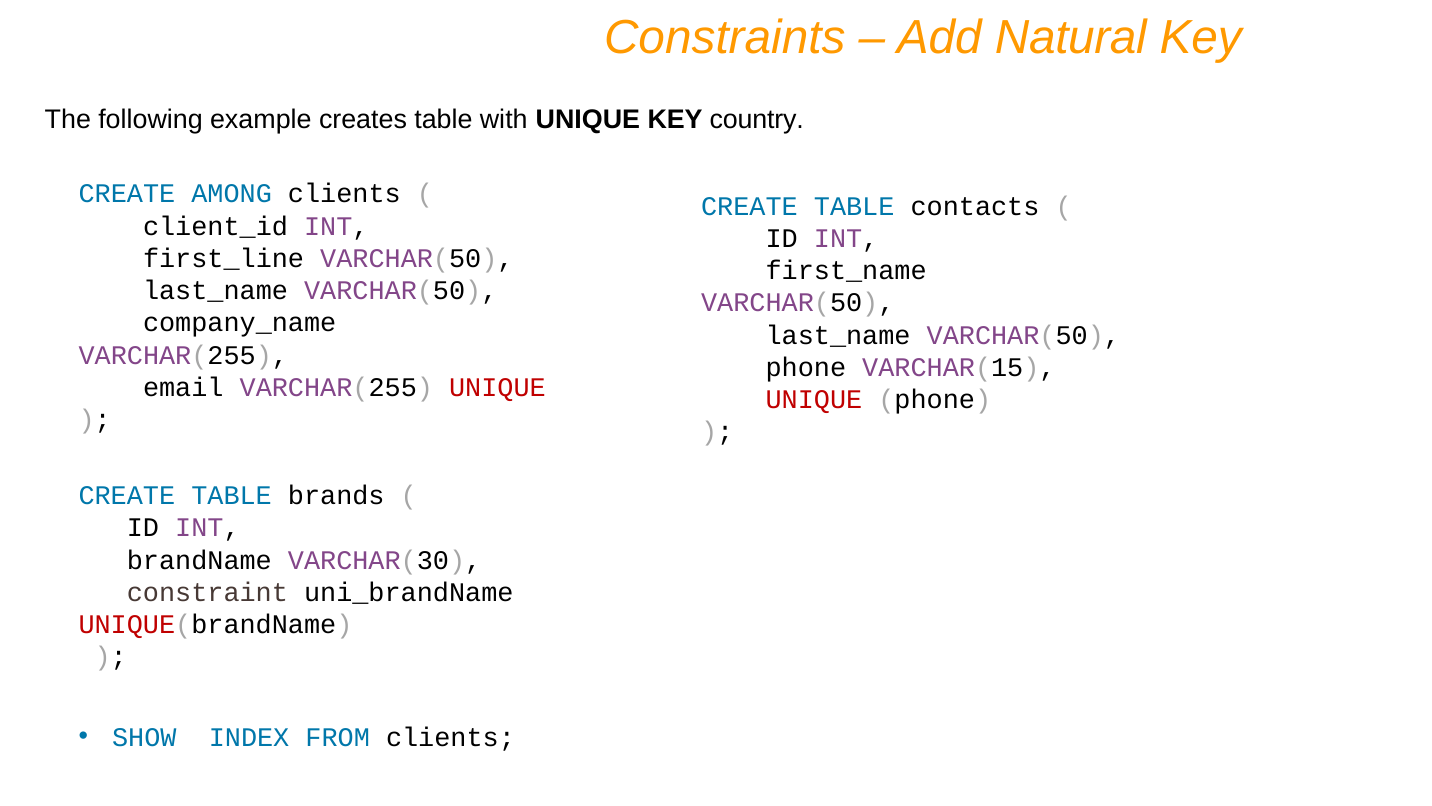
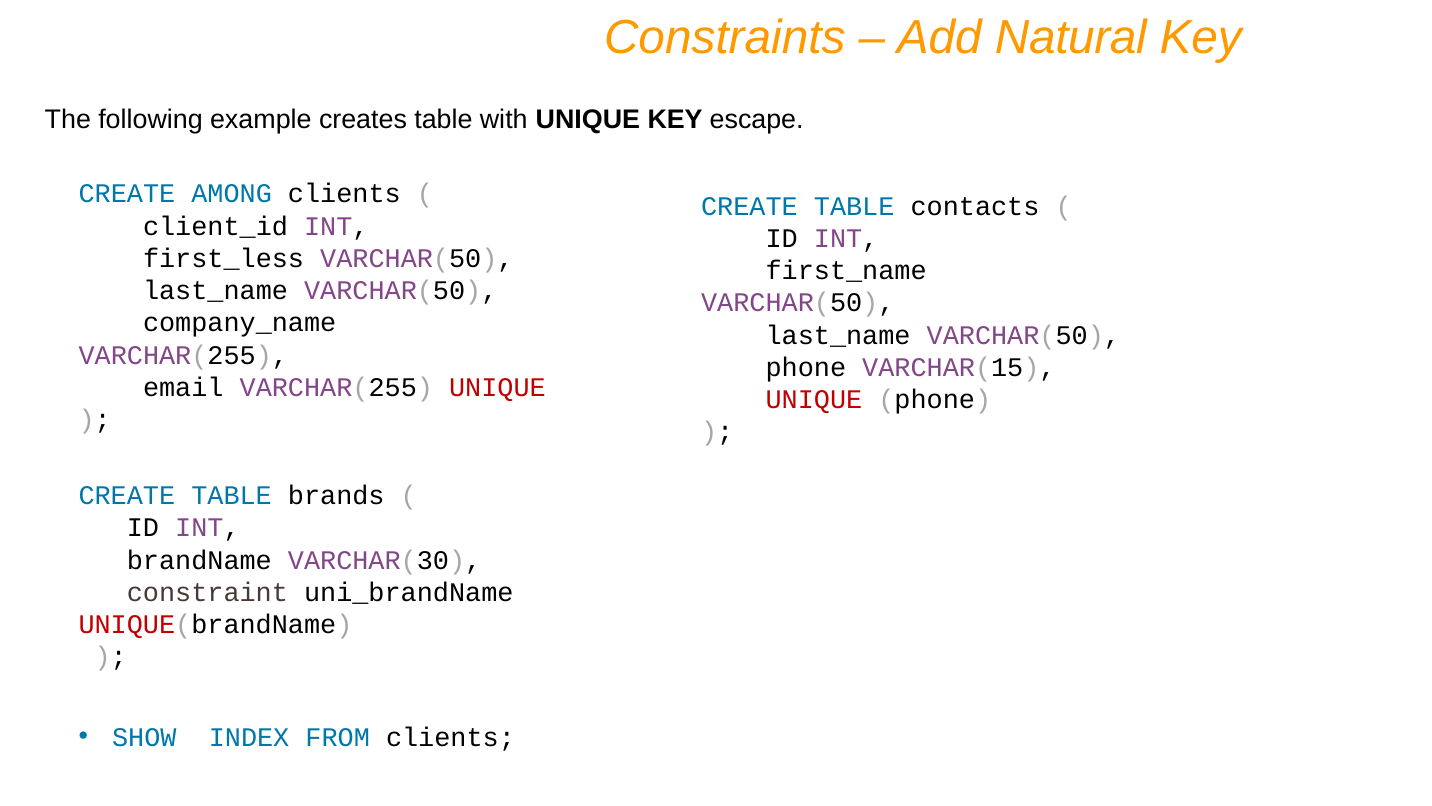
country: country -> escape (757, 119)
first_line: first_line -> first_less (224, 258)
